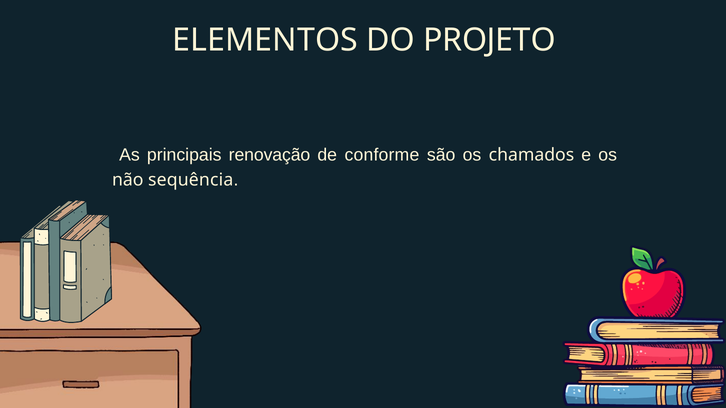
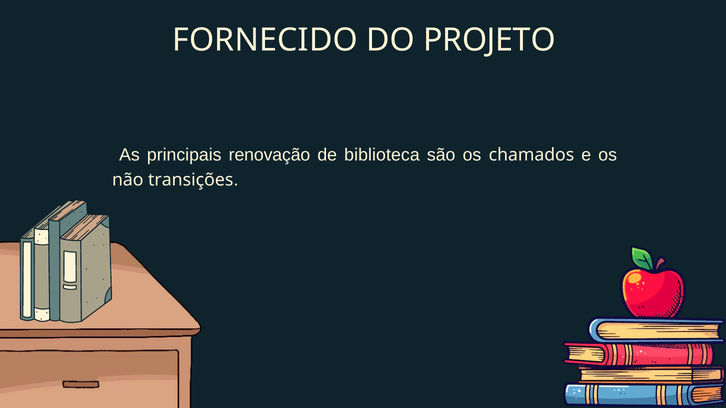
ELEMENTOS: ELEMENTOS -> FORNECIDO (265, 40)
conforme: conforme -> biblioteca (382, 155)
sequência: sequência -> transições (191, 180)
